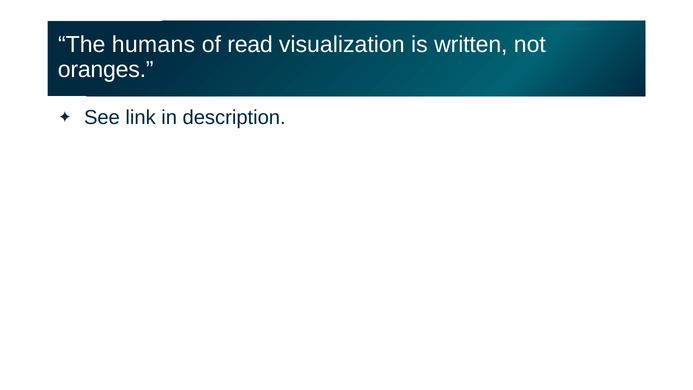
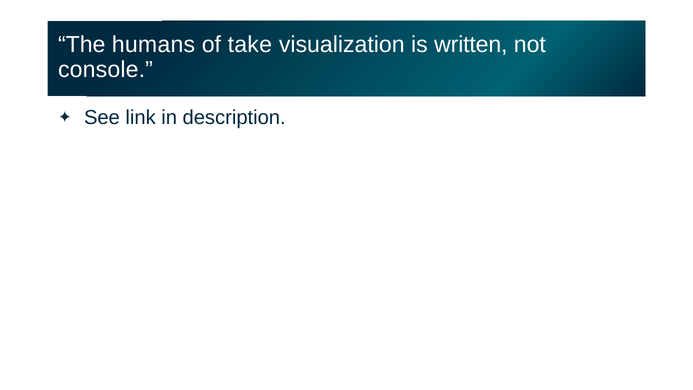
read: read -> take (250, 44)
oranges: oranges -> console (105, 69)
